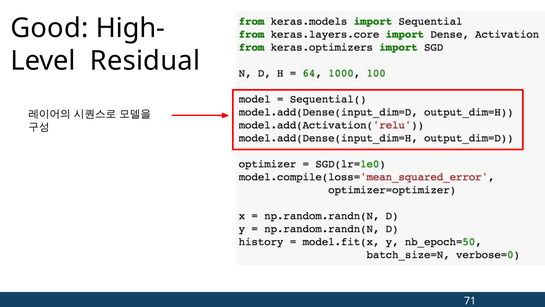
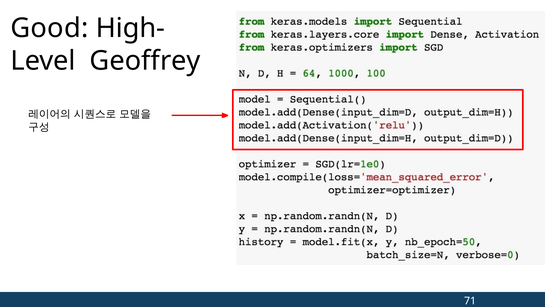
Residual: Residual -> Geoffrey (145, 61)
